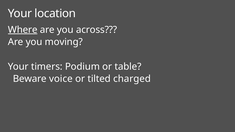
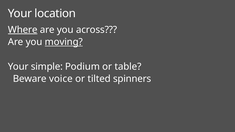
moving underline: none -> present (64, 42)
timers: timers -> simple (47, 67)
charged: charged -> spinners (132, 79)
